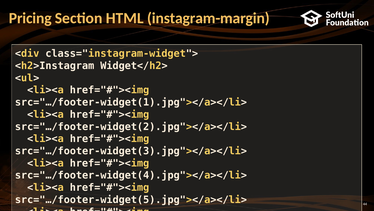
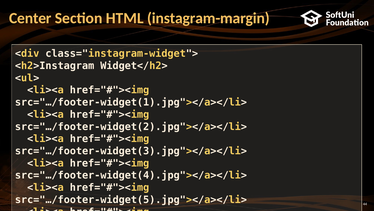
Pricing: Pricing -> Center (30, 18)
